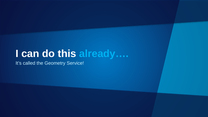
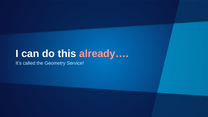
already… colour: light blue -> pink (104, 54)
